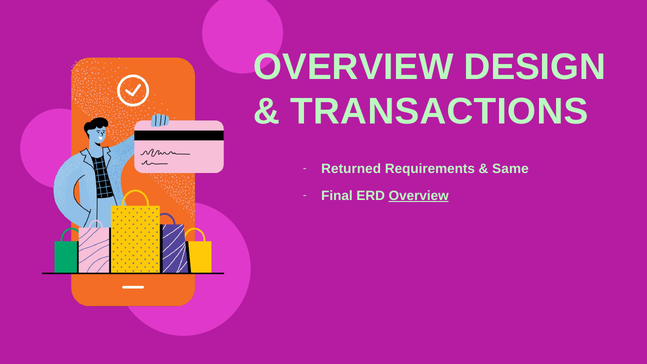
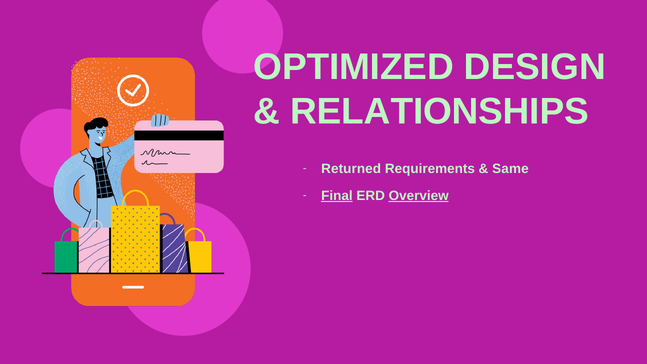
OVERVIEW: OVERVIEW -> OPTIMIZED (354, 67)
TRANSACTIONS: TRANSACTIONS -> RELATIONSHIPS (440, 111)
Final underline: none -> present (337, 196)
